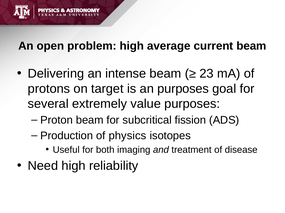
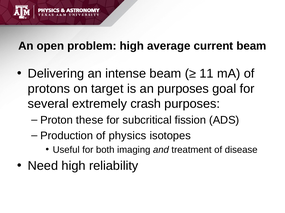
23: 23 -> 11 (207, 74)
value: value -> crash (146, 104)
Proton beam: beam -> these (90, 121)
